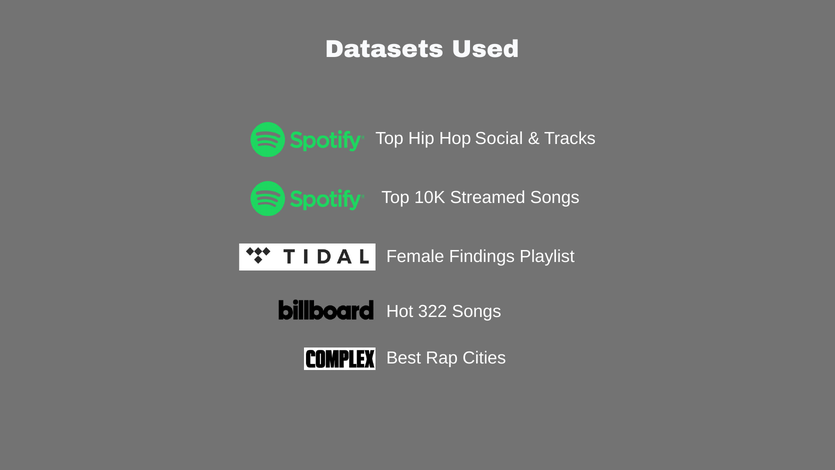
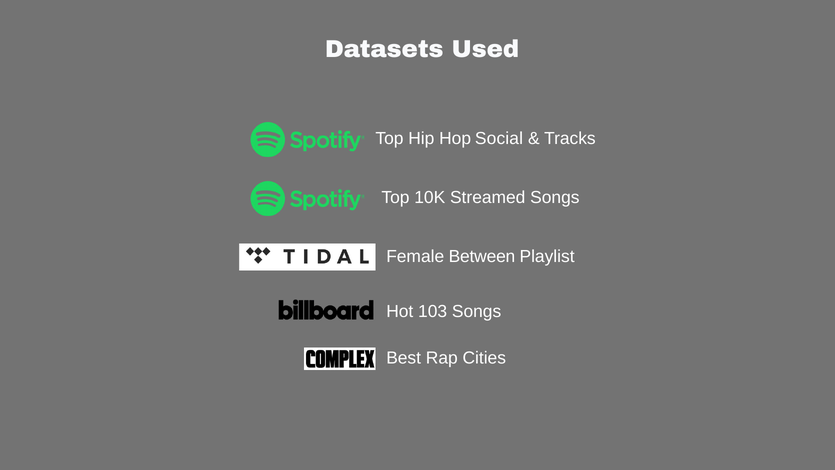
Findings: Findings -> Between (482, 257)
322: 322 -> 103 (433, 311)
